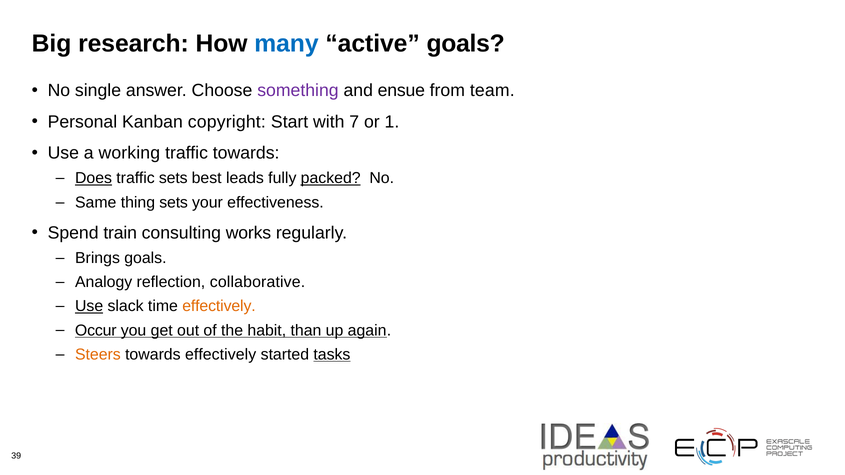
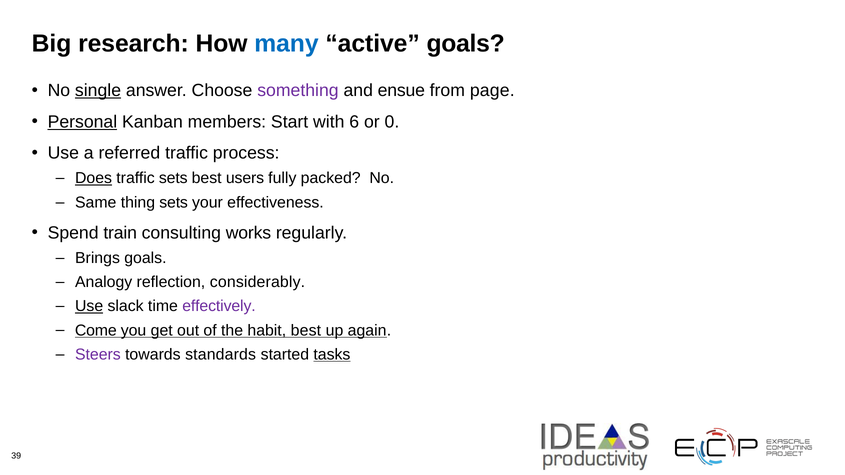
single underline: none -> present (98, 91)
team: team -> page (492, 91)
Personal underline: none -> present (82, 122)
copyright: copyright -> members (227, 122)
7: 7 -> 6 (354, 122)
1: 1 -> 0 (392, 122)
working: working -> referred (129, 153)
traffic towards: towards -> process (246, 153)
leads: leads -> users (245, 178)
packed underline: present -> none (331, 178)
collaborative: collaborative -> considerably (257, 282)
effectively colour: orange -> purple (219, 306)
Occur: Occur -> Come (96, 331)
habit than: than -> best (306, 331)
Steers colour: orange -> purple (98, 355)
towards effectively: effectively -> standards (221, 355)
